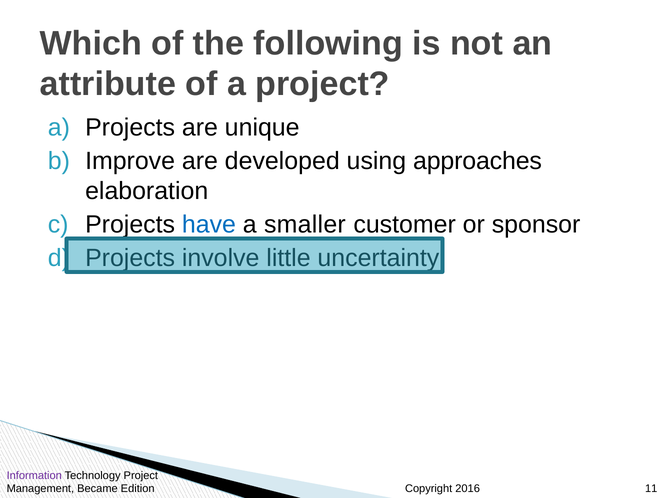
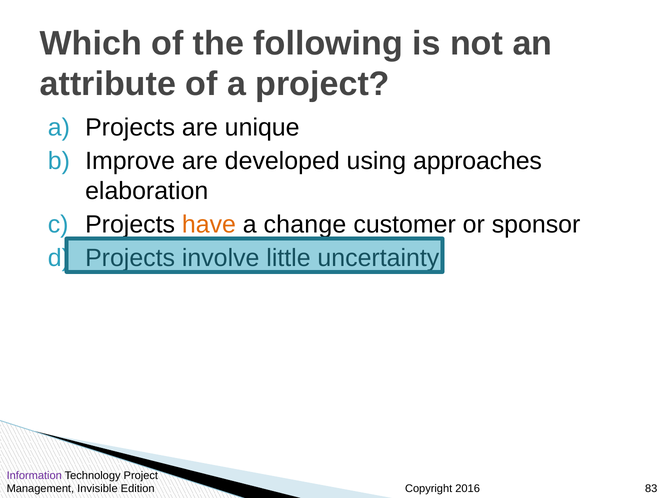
have colour: blue -> orange (209, 225)
smaller: smaller -> change (305, 225)
Became: Became -> Invisible (97, 489)
11: 11 -> 83 (651, 489)
